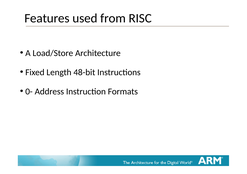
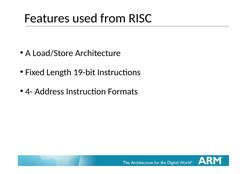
48-bit: 48-bit -> 19-bit (84, 73)
0-: 0- -> 4- (29, 92)
